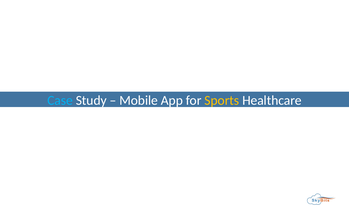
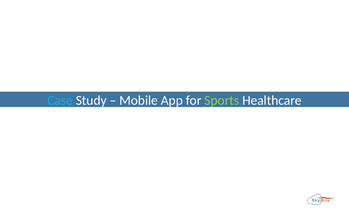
Sports colour: yellow -> light green (222, 100)
